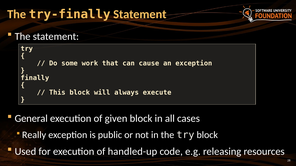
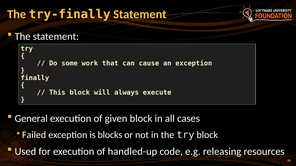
Really: Really -> Failed (34, 135)
public: public -> blocks (110, 135)
